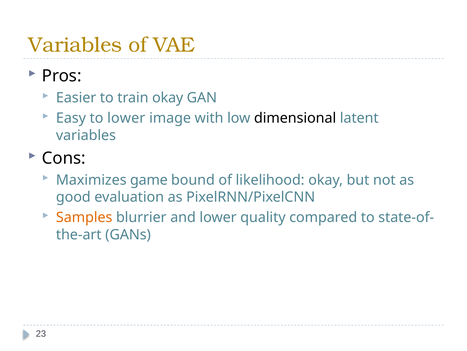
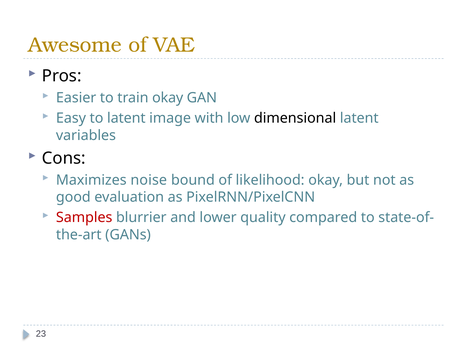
Variables: Variables -> Awesome (75, 45)
to lower: lower -> latent (126, 118)
game: game -> noise (149, 180)
Samples colour: orange -> red (84, 217)
